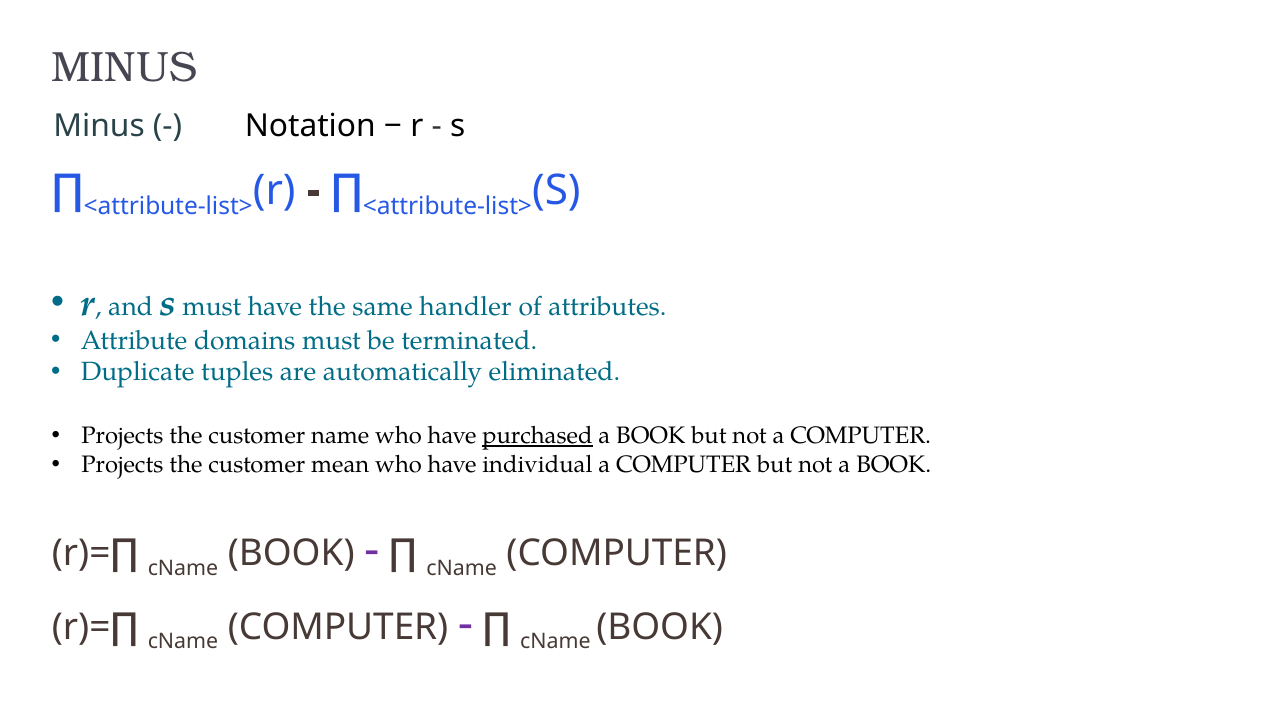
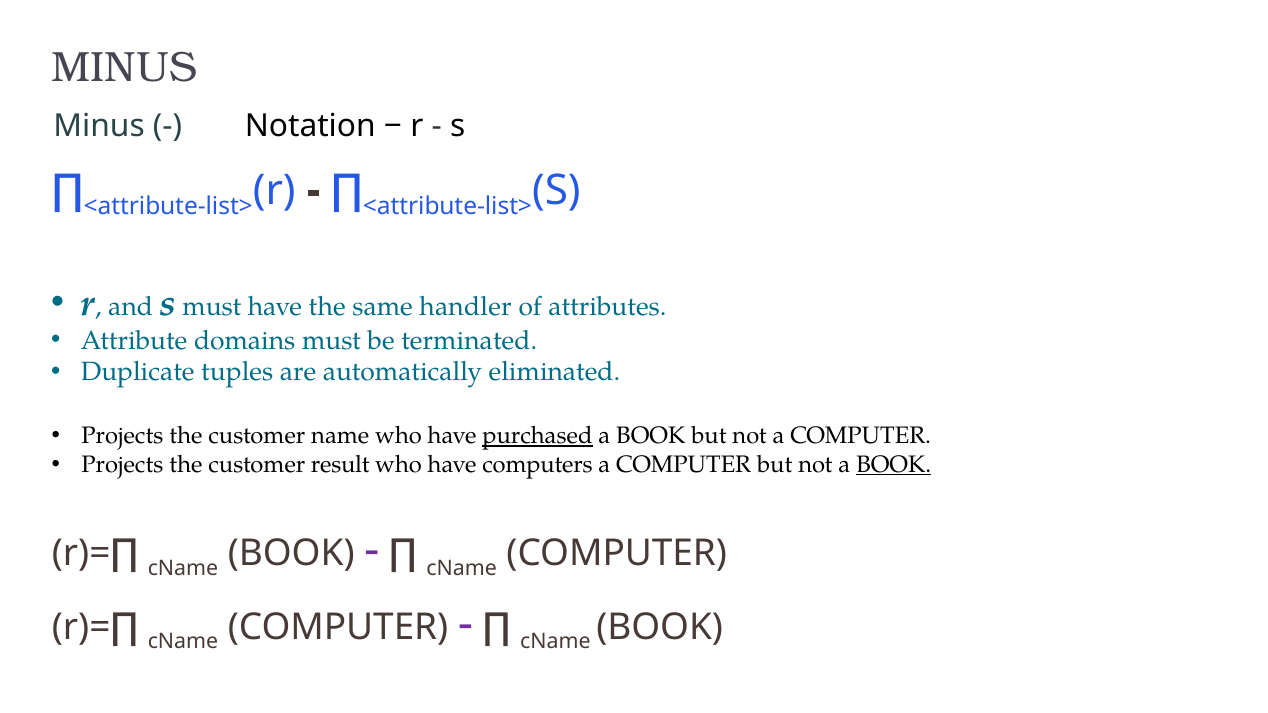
mean: mean -> result (340, 465)
individual: individual -> computers (538, 465)
BOOK underline: none -> present (894, 465)
